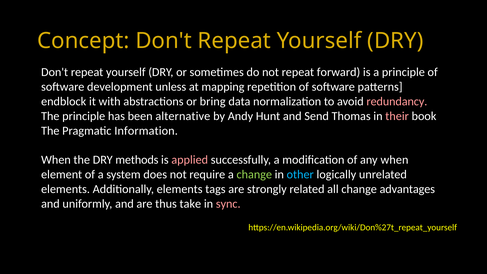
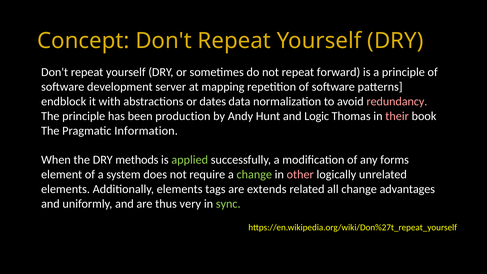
unless: unless -> server (171, 87)
bring: bring -> dates (213, 101)
alternative: alternative -> production (183, 116)
Send: Send -> Logic (317, 116)
applied colour: pink -> light green (190, 160)
any when: when -> forms (395, 160)
other colour: light blue -> pink (300, 174)
strongly: strongly -> extends (267, 189)
take: take -> very (190, 204)
sync colour: pink -> light green (228, 204)
